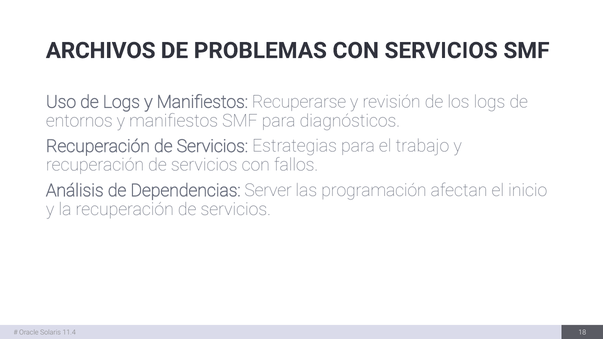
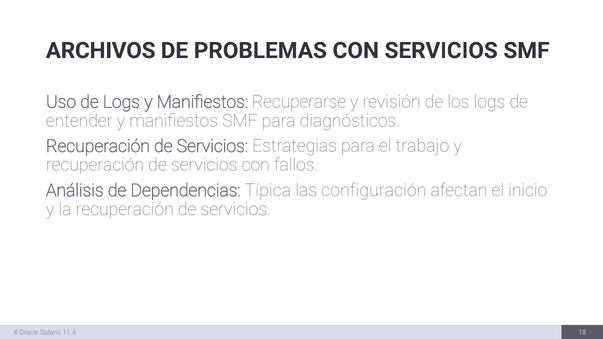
entornos: entornos -> entender (79, 121)
Server: Server -> Típica (268, 191)
programación: programación -> configuración (374, 191)
